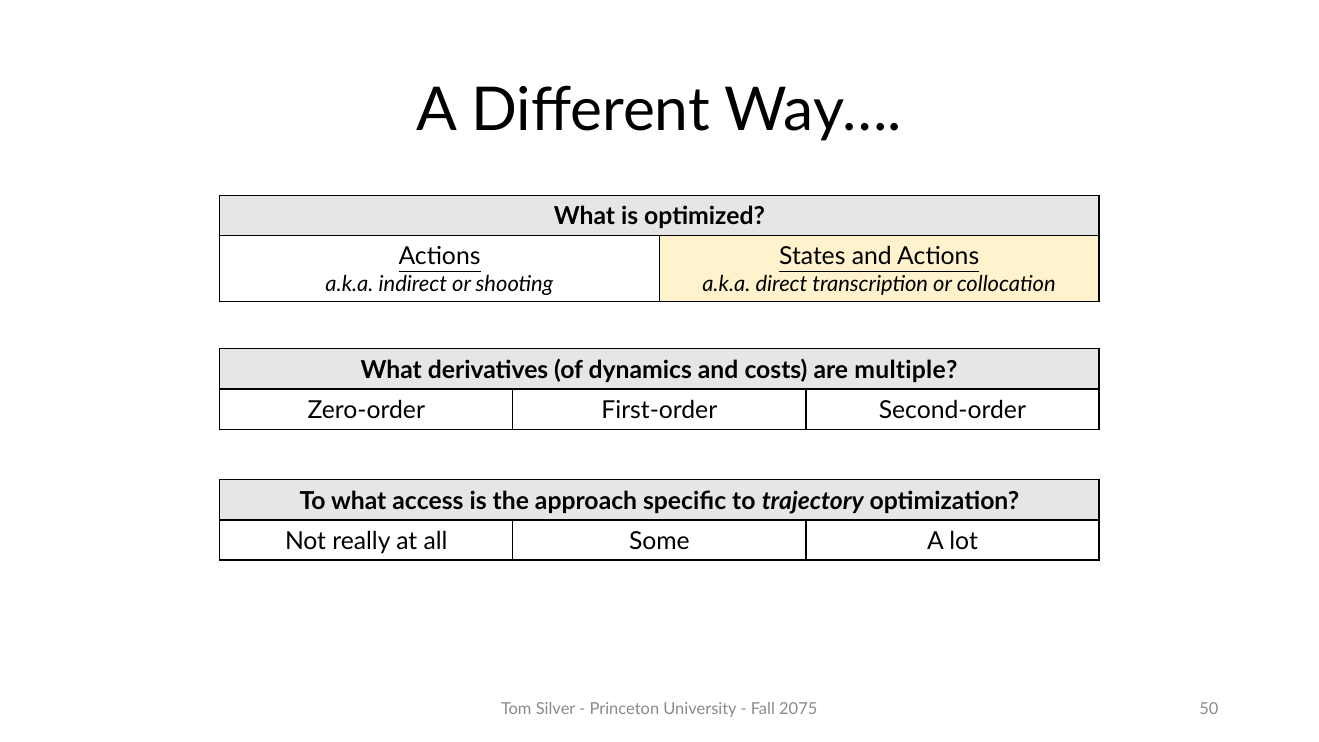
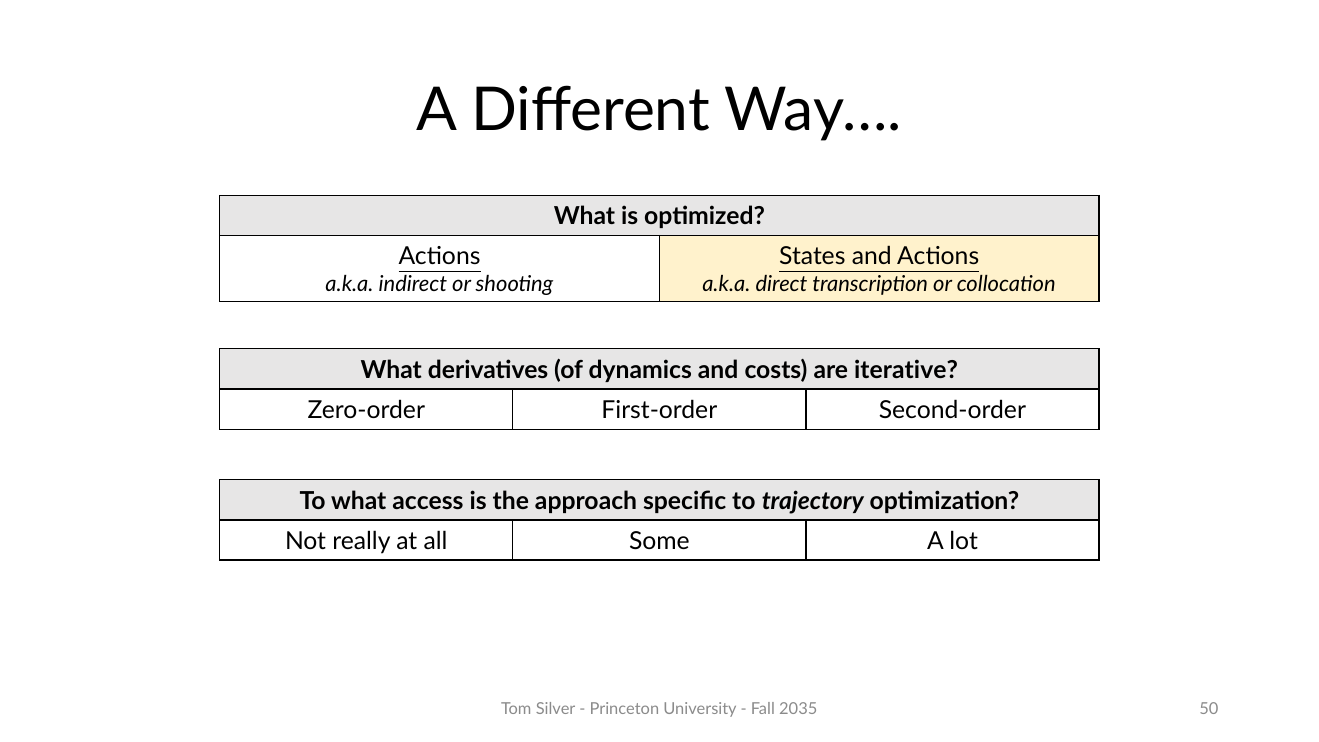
multiple: multiple -> iterative (906, 370)
2075: 2075 -> 2035 (798, 709)
